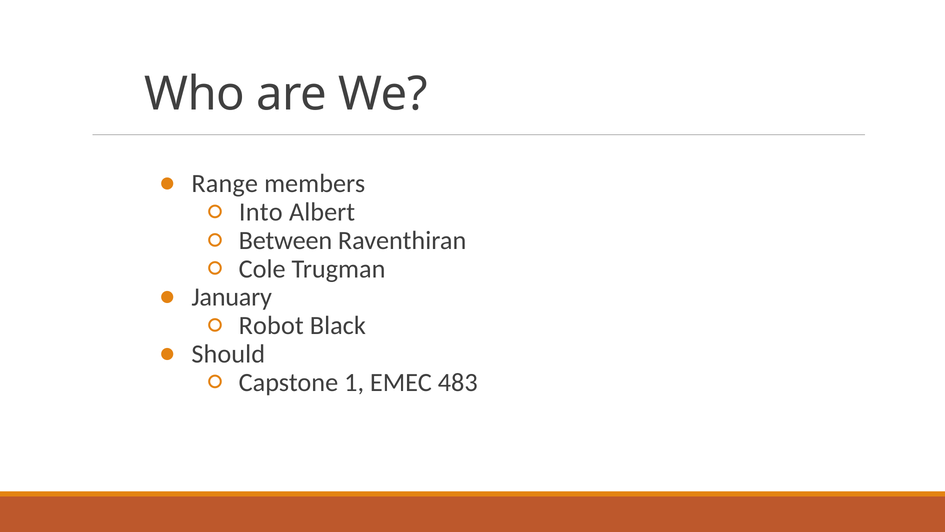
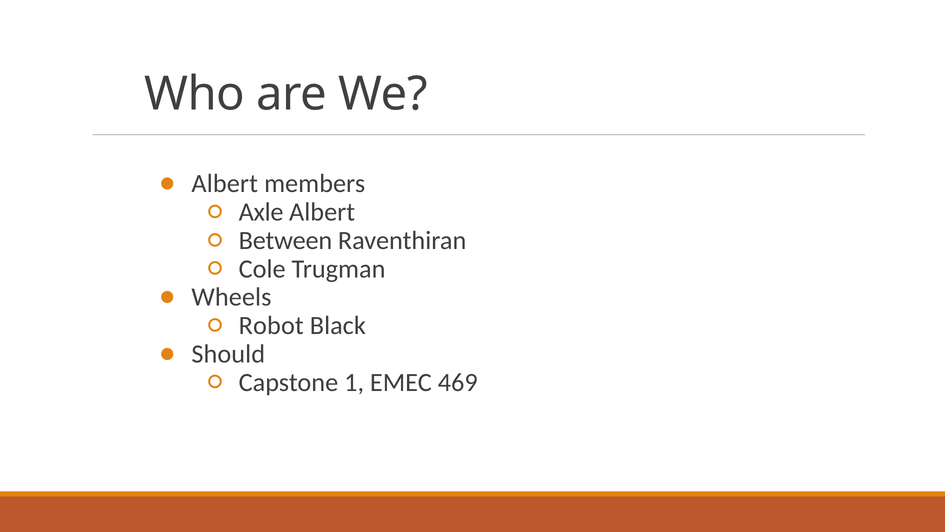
Range: Range -> Albert (225, 184)
Into: Into -> Axle (261, 212)
January: January -> Wheels (231, 297)
483: 483 -> 469 (458, 382)
